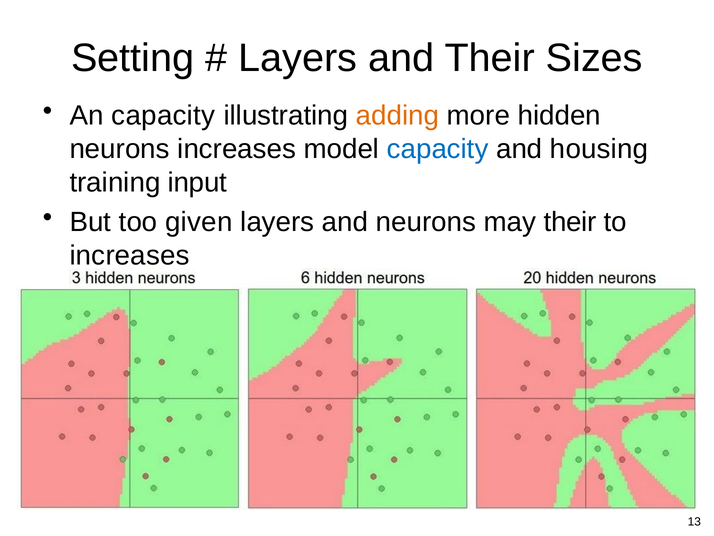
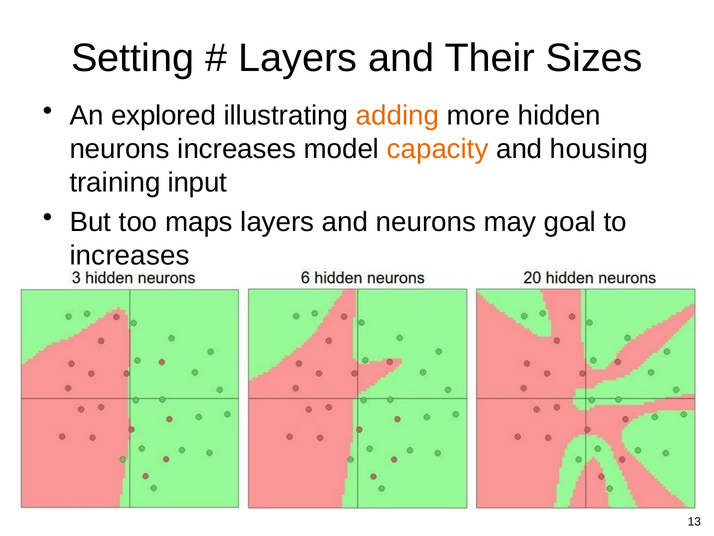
An capacity: capacity -> explored (164, 116)
capacity colour: blue -> orange (438, 149)
given: given -> maps (199, 222)
may their: their -> goal (570, 222)
